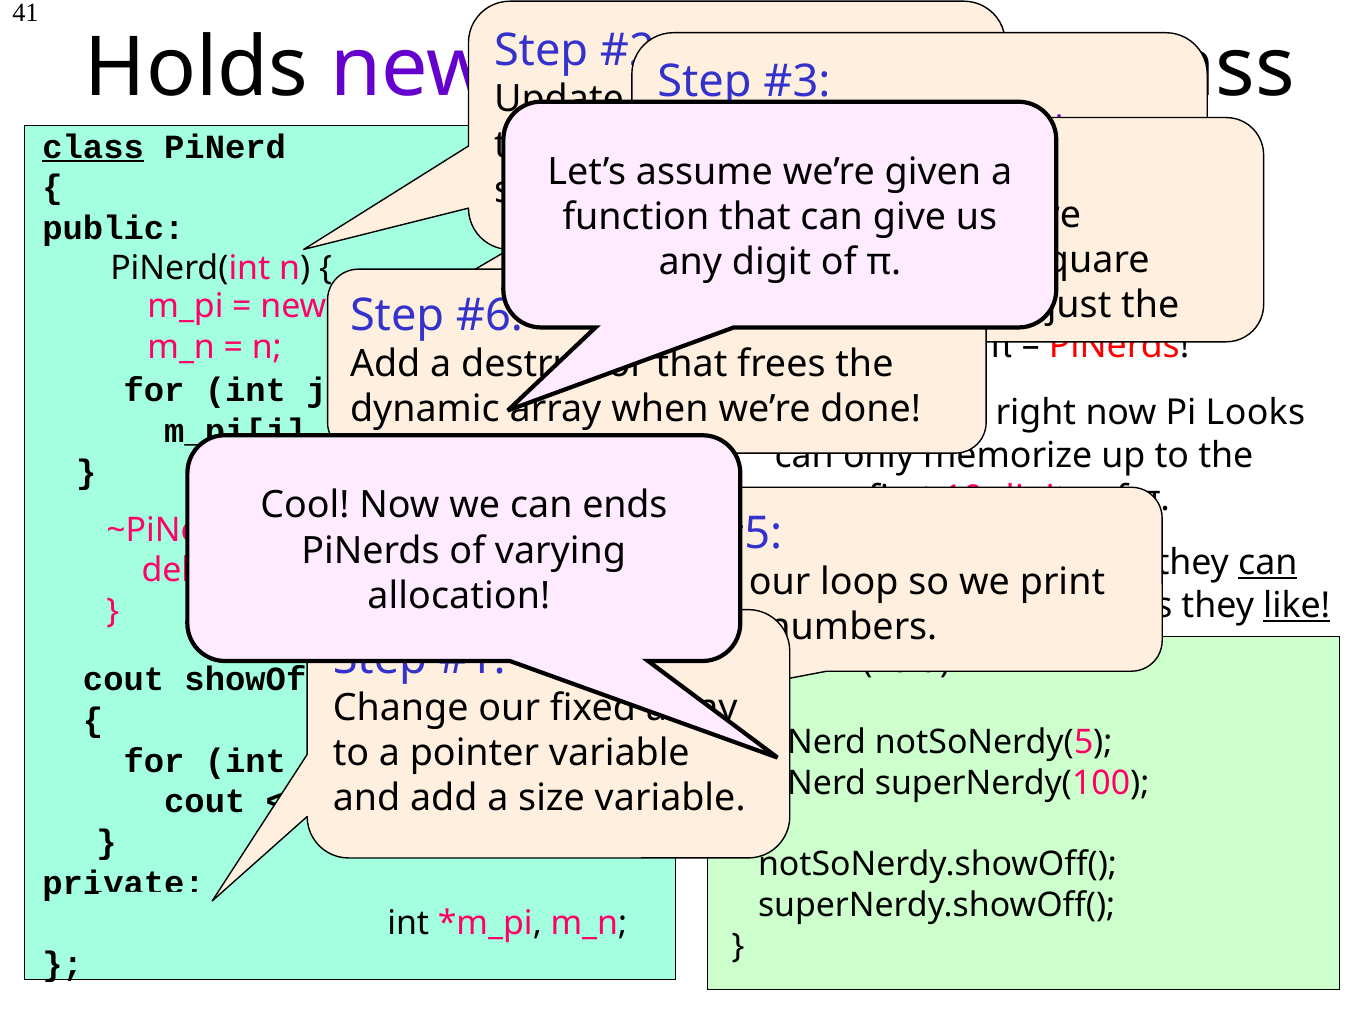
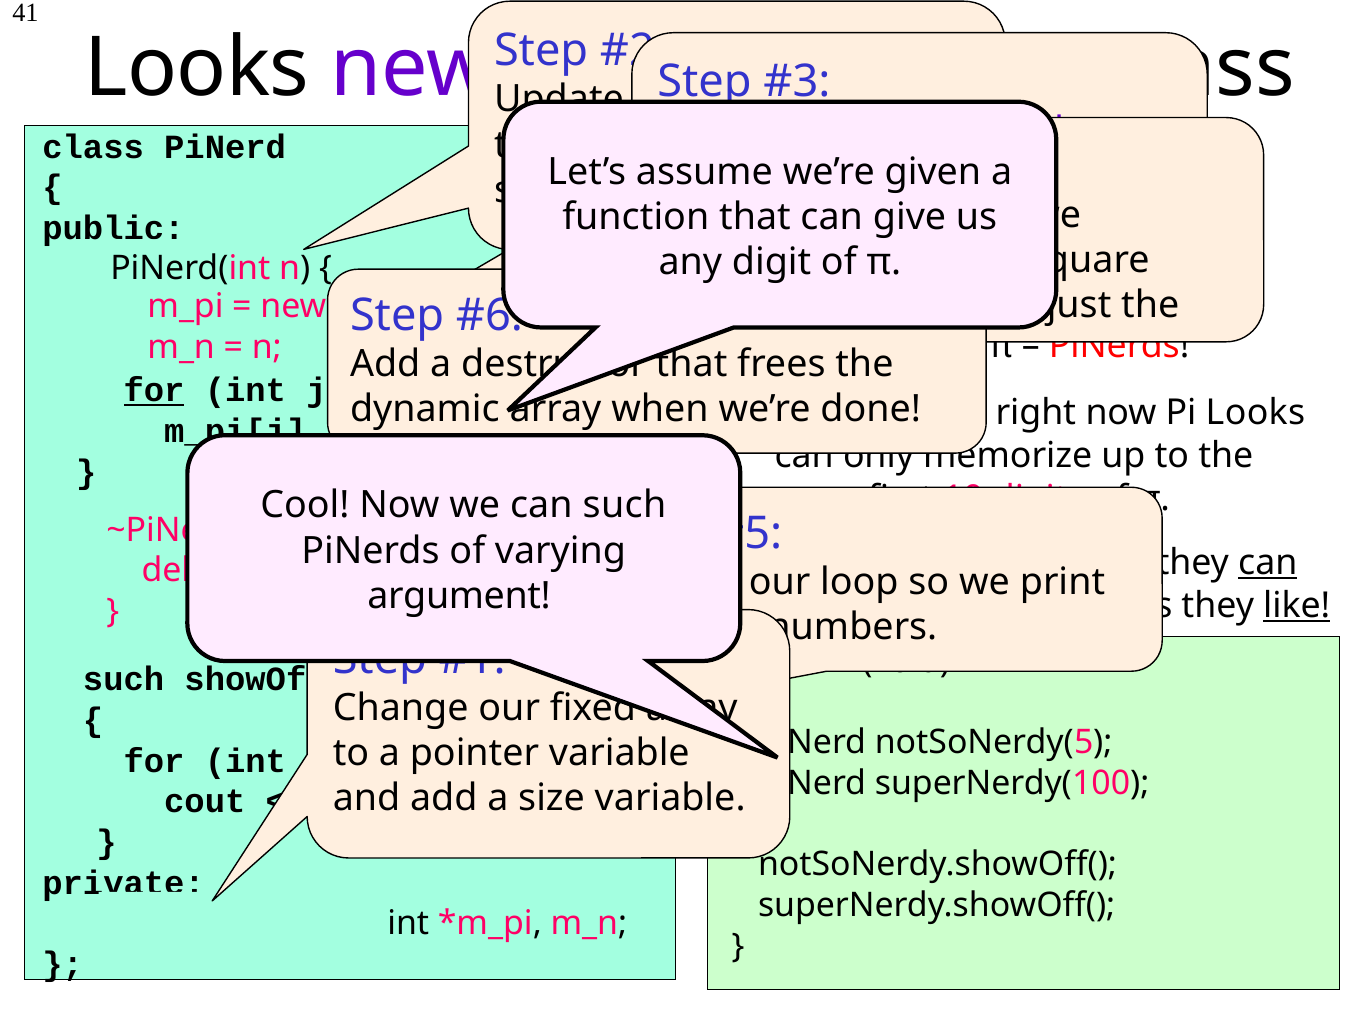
Holds: Holds -> Looks (197, 68)
class underline: present -> none (93, 147)
for underline: none -> present (154, 391)
can ends: ends -> such (625, 505)
allocation: allocation -> argument (459, 596)
cout: cout -> such (124, 679)
